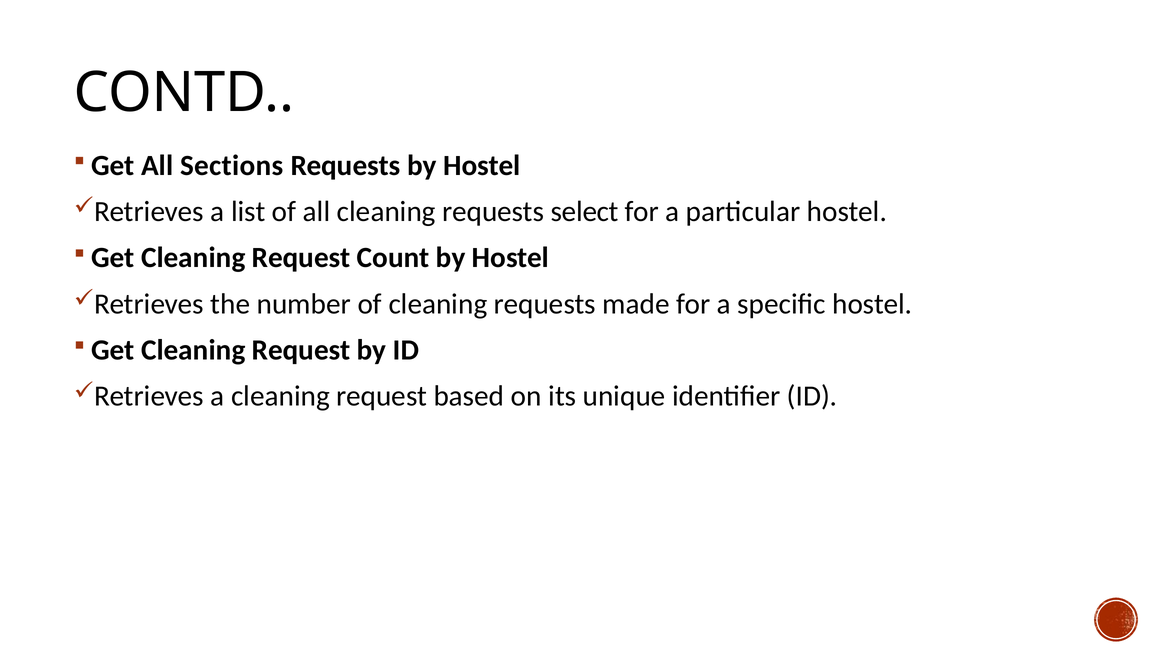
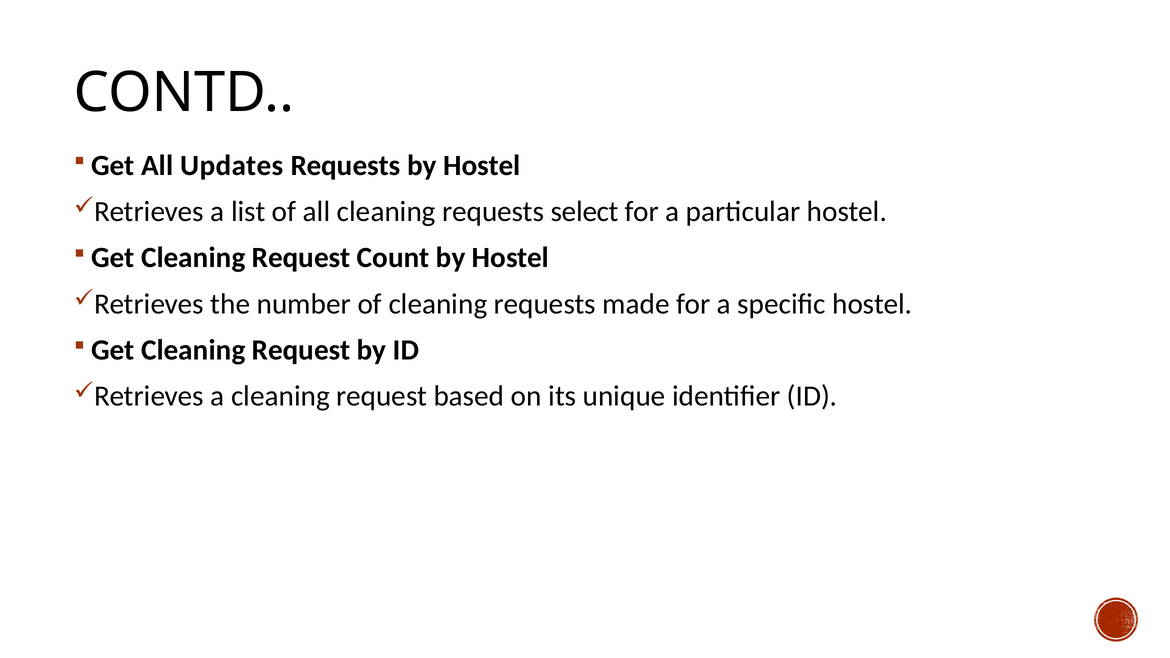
Sections: Sections -> Updates (232, 165)
